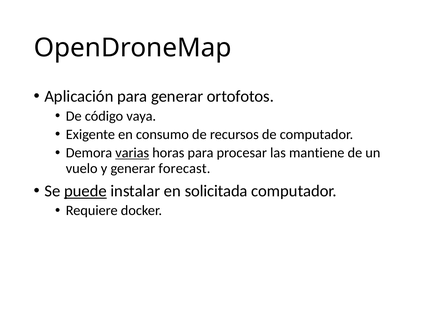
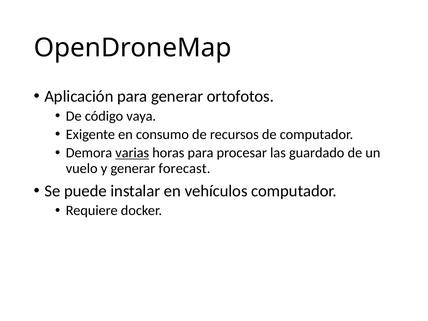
mantiene: mantiene -> guardado (317, 153)
puede underline: present -> none (85, 191)
solicitada: solicitada -> vehículos (216, 191)
